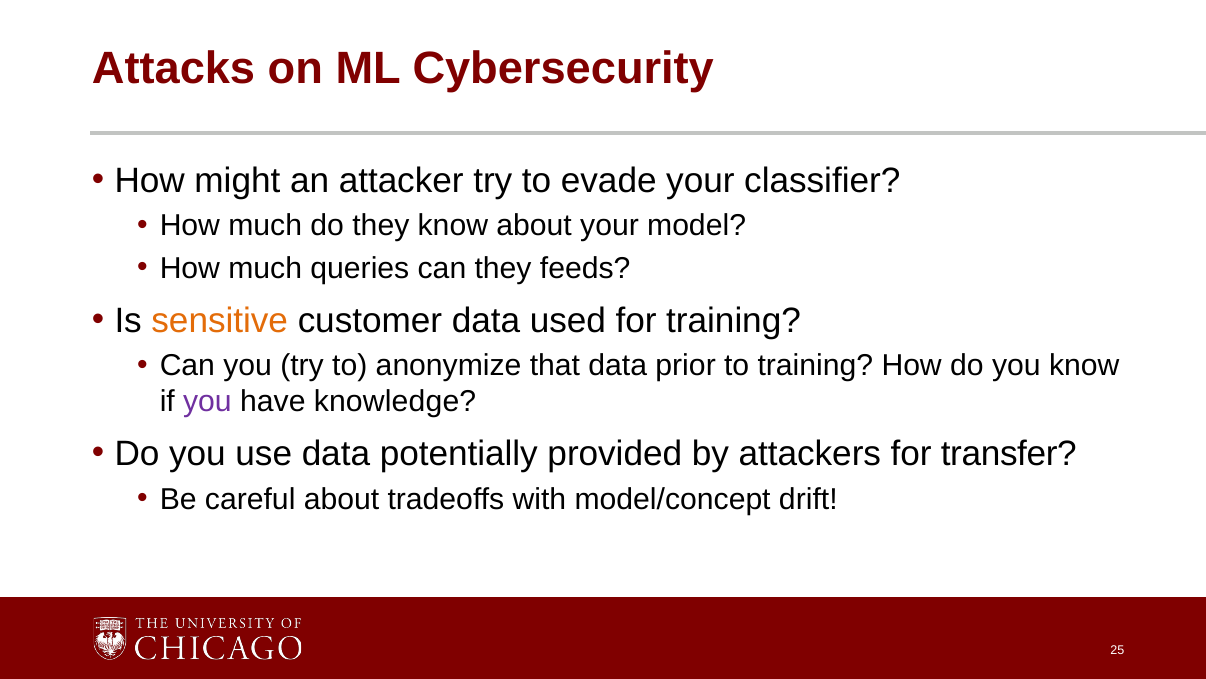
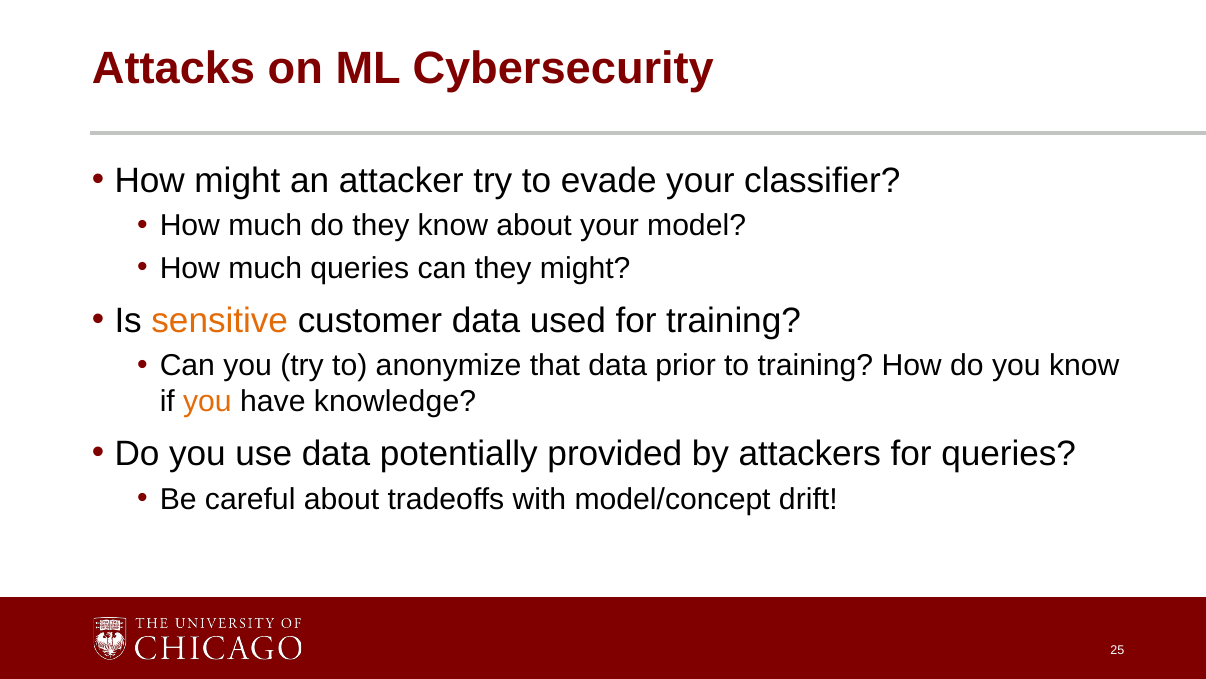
they feeds: feeds -> might (585, 268)
you colour: purple -> orange (207, 402)
for transfer: transfer -> queries (1009, 454)
